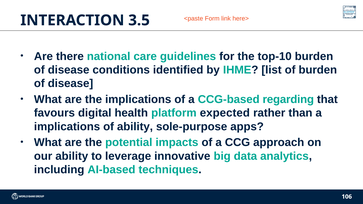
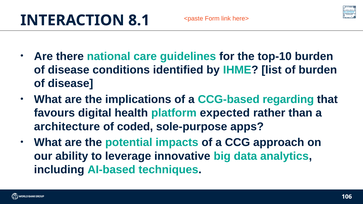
3.5: 3.5 -> 8.1 (139, 20)
implications: implications -> architecture (67, 127)
of ability: ability -> coded (135, 127)
